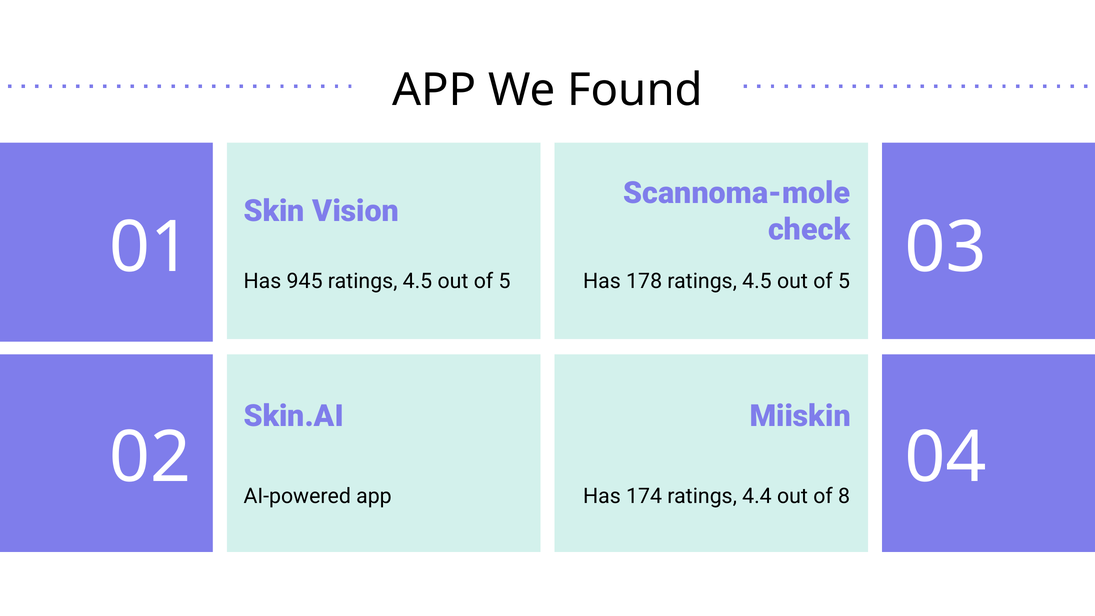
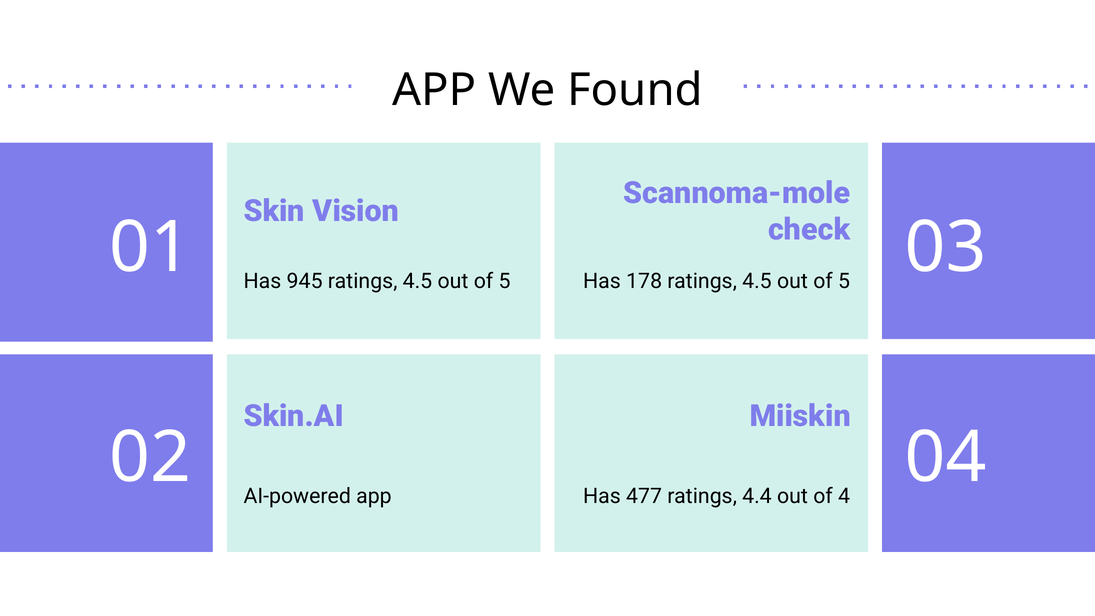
174: 174 -> 477 (644, 496)
8: 8 -> 4 (844, 496)
